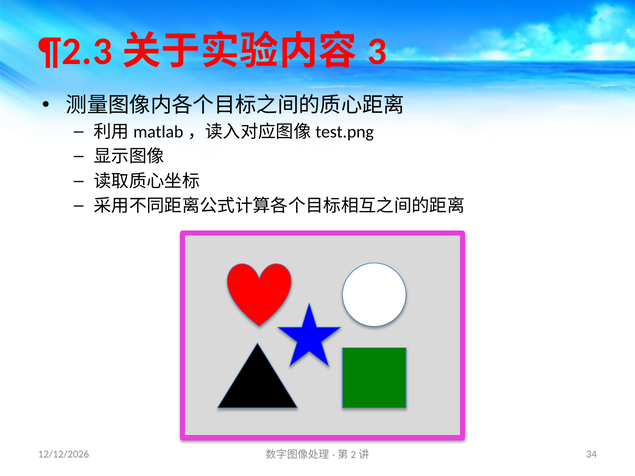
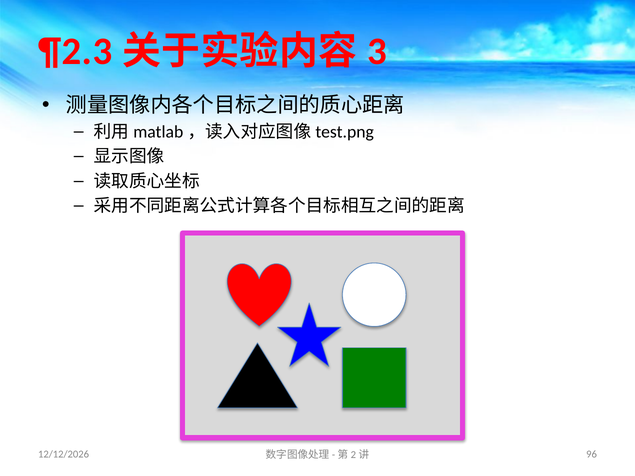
34: 34 -> 96 (592, 455)
